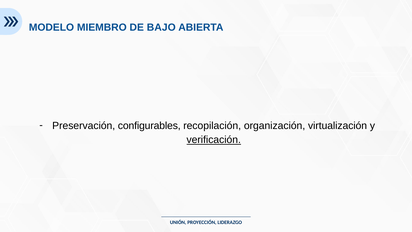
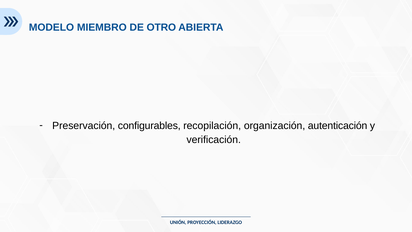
BAJO: BAJO -> OTRO (161, 27)
virtualización: virtualización -> autenticación (338, 126)
verificación underline: present -> none (214, 140)
